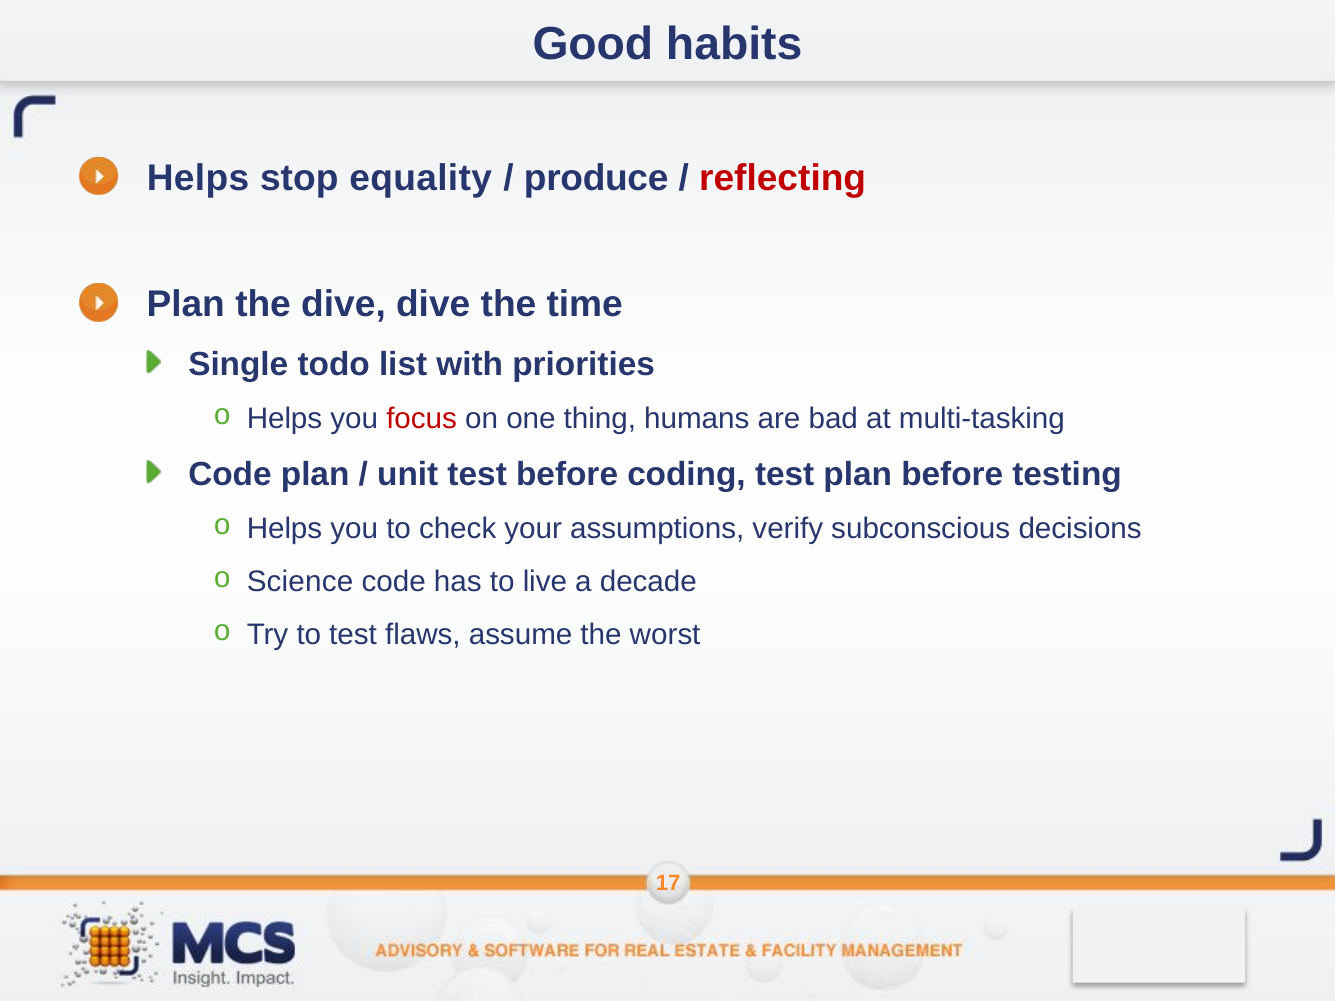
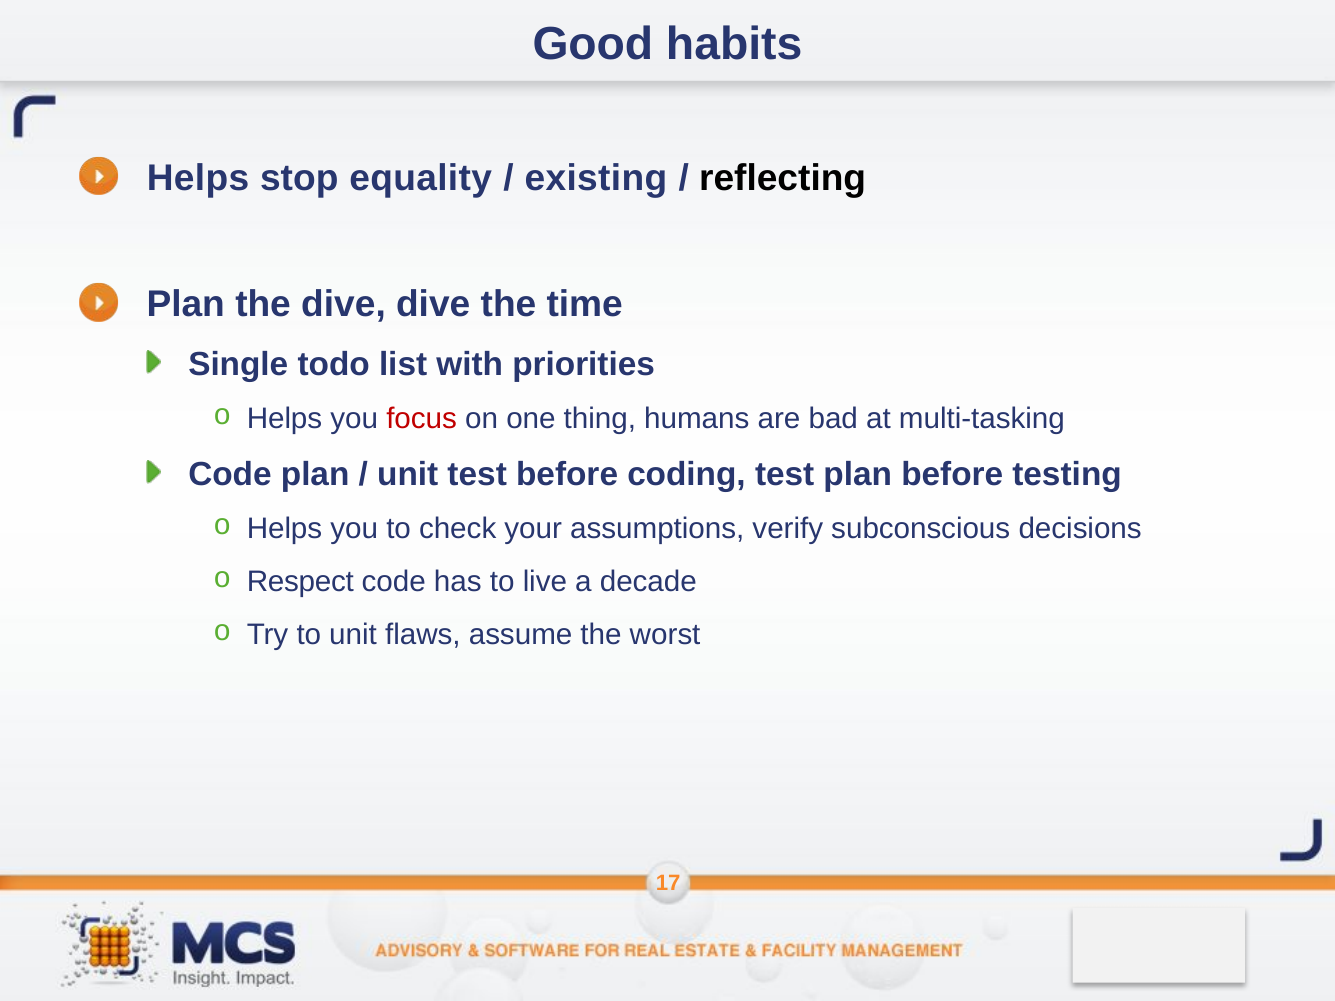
produce: produce -> existing (596, 178)
reflecting colour: red -> black (783, 178)
Science: Science -> Respect (300, 582)
to test: test -> unit (353, 635)
